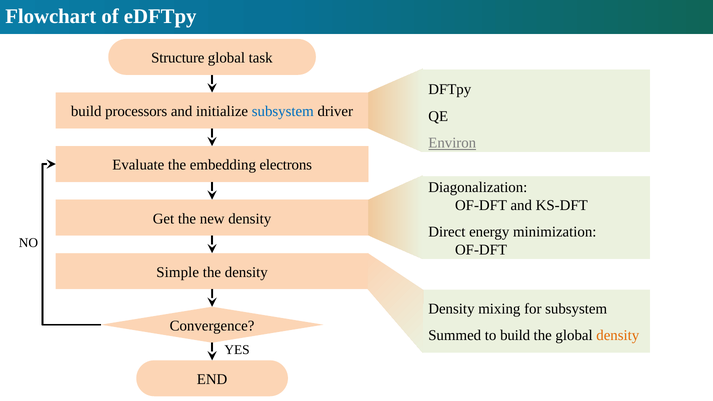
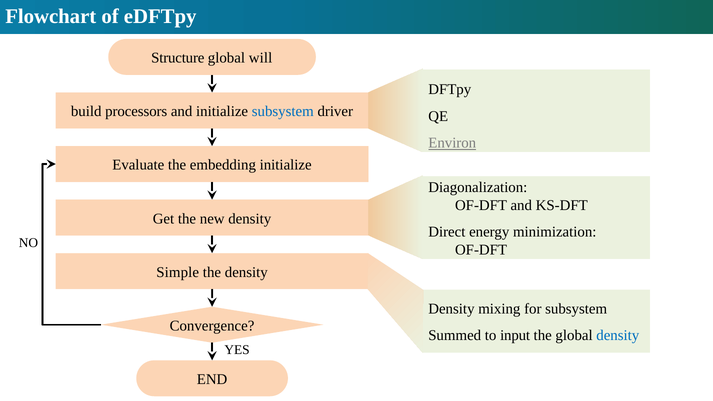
task: task -> will (261, 58)
embedding electrons: electrons -> initialize (286, 165)
to build: build -> input (515, 336)
density colour: orange -> blue (618, 336)
